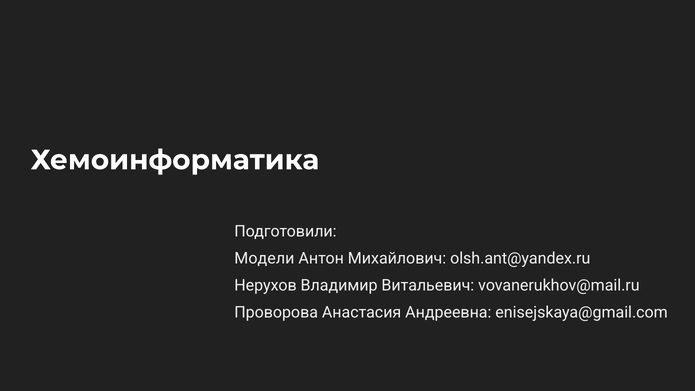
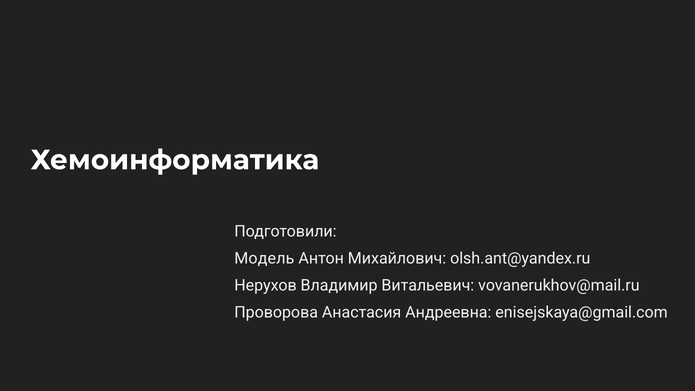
Модели: Модели -> Модель (264, 259)
